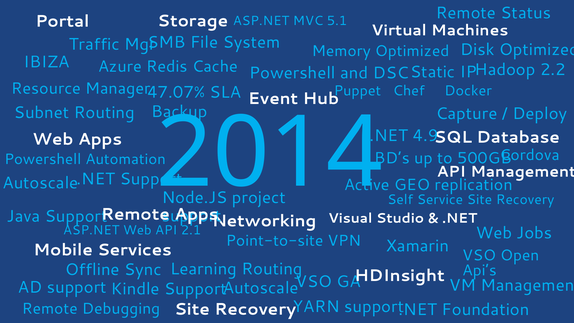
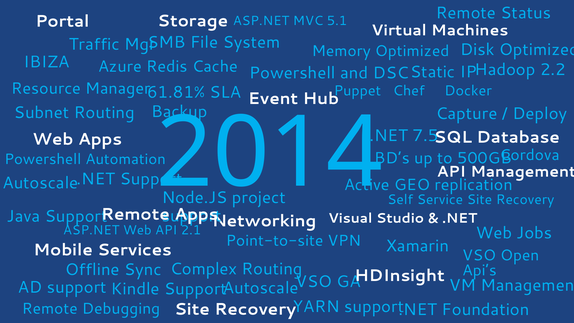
47.07%: 47.07% -> 61.81% (176, 92)
4.9: 4.9 -> 7.5 (425, 136)
Learning: Learning -> Complex (204, 269)
